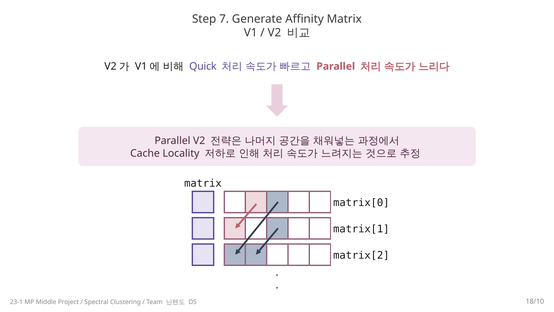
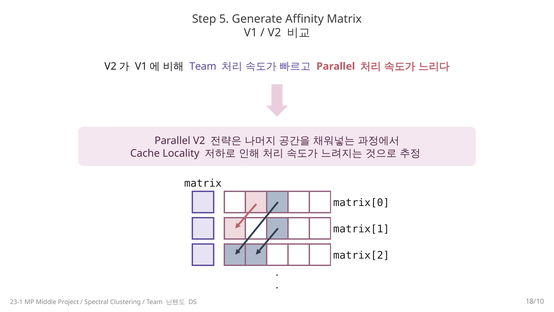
7: 7 -> 5 (224, 19)
Quick: Quick -> Team (203, 66)
